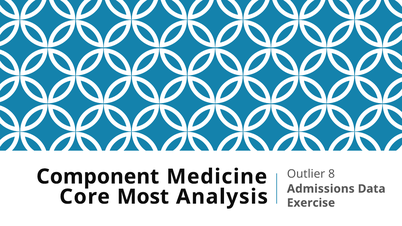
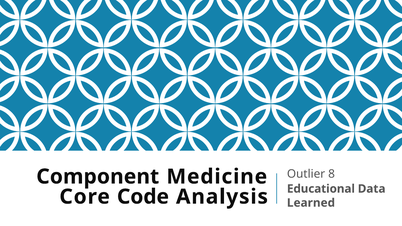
Admissions: Admissions -> Educational (321, 189)
Most: Most -> Code (143, 197)
Exercise: Exercise -> Learned (311, 203)
